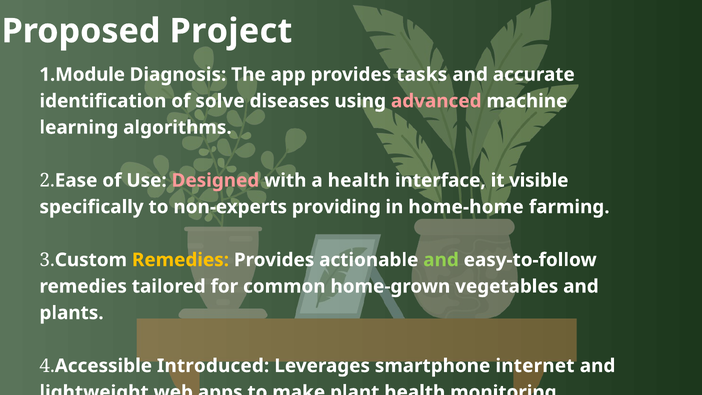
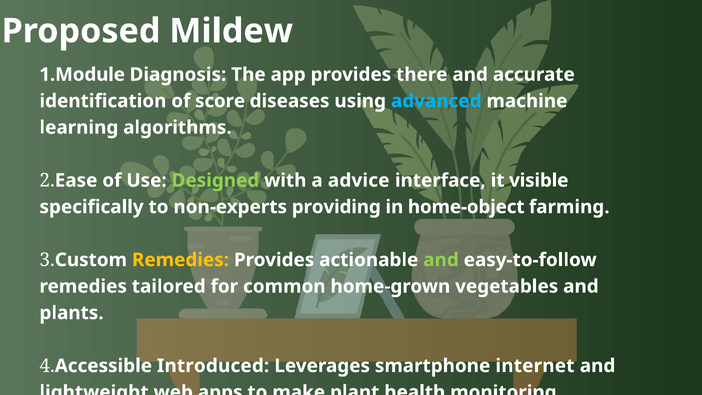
Project: Project -> Mildew (231, 31)
tasks: tasks -> there (422, 75)
solve: solve -> score (220, 101)
advanced colour: pink -> light blue (436, 101)
Designed colour: pink -> light green (215, 180)
a health: health -> advice (359, 180)
home-home: home-home -> home-object (466, 207)
